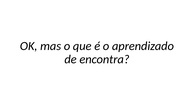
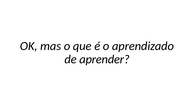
encontra: encontra -> aprender (105, 59)
